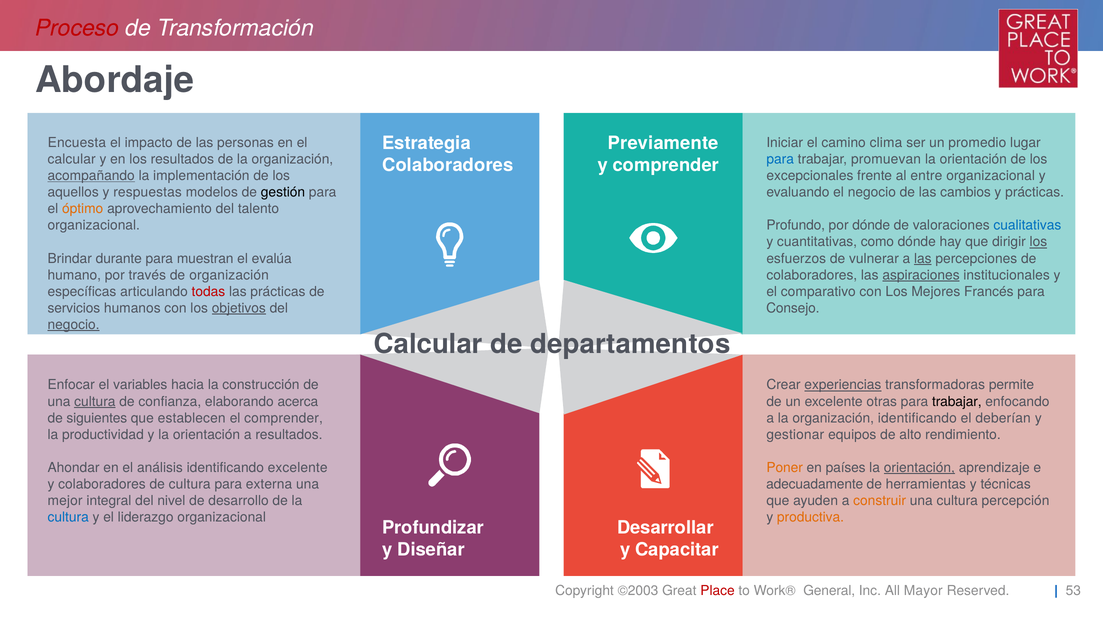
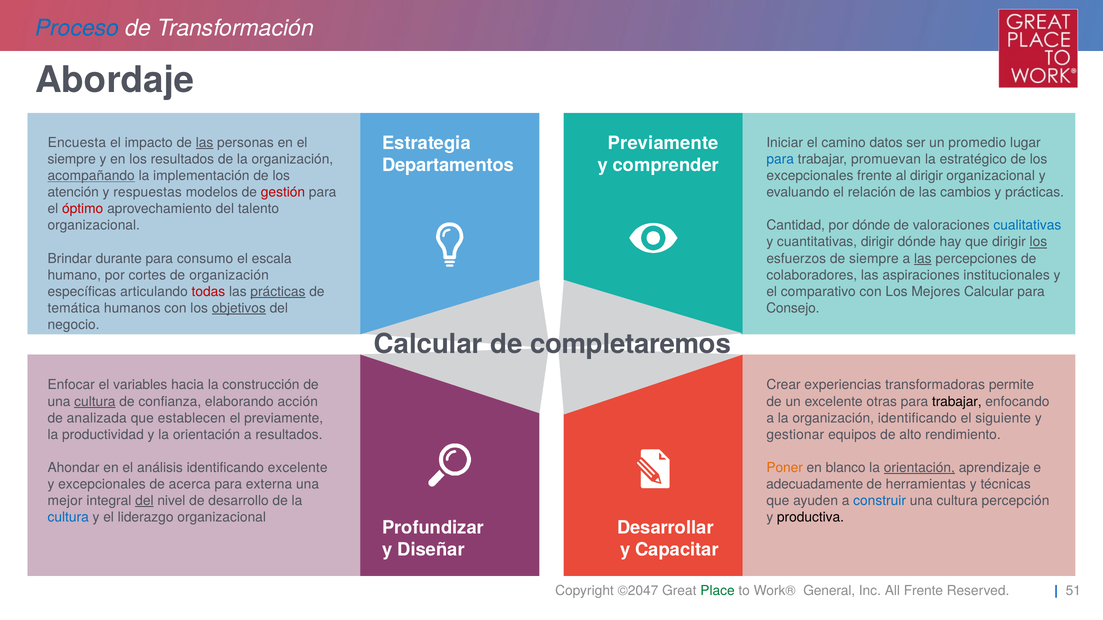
Proceso colour: red -> blue (77, 28)
las underline: none -> present (205, 143)
clima: clima -> datos (886, 143)
calcular: calcular -> siempre (72, 159)
orientación: orientación -> estratégico (973, 159)
Colaboradores: Colaboradores -> Departamentos (448, 166)
al entre: entre -> dirigir (927, 176)
aquellos: aquellos -> atención (73, 192)
gestión colour: black -> red (283, 192)
el negocio: negocio -> relación (872, 192)
óptimo colour: orange -> red (83, 209)
Profundo: Profundo -> Cantidad (796, 226)
cuantitativas como: como -> dirigir (877, 242)
muestran: muestran -> consumo (205, 259)
evalúa: evalúa -> escala (272, 259)
de vulnerar: vulnerar -> siempre (874, 259)
través: través -> cortes (147, 275)
aspiraciones underline: present -> none (921, 275)
prácticas underline: none -> present (278, 292)
Mejores Francés: Francés -> Calcular (989, 292)
servicios: servicios -> temática (74, 308)
negocio underline: present -> none (74, 325)
departamentos: departamentos -> completaremos (630, 344)
experiencias underline: present -> none (843, 385)
acerca: acerca -> acción (298, 402)
siguientes: siguientes -> analizada (97, 418)
el comprender: comprender -> previamente (284, 418)
deberían: deberían -> siguiente (1003, 418)
países: países -> blanco (846, 468)
y colaboradores: colaboradores -> excepcionales (102, 484)
de cultura: cultura -> acerca (190, 484)
del underline: none -> present (144, 501)
construir colour: orange -> blue (880, 501)
productiva colour: orange -> black (811, 518)
©2003: ©2003 -> ©2047 (638, 591)
Place colour: red -> green (718, 591)
All Mayor: Mayor -> Frente (923, 591)
53: 53 -> 51 (1073, 591)
